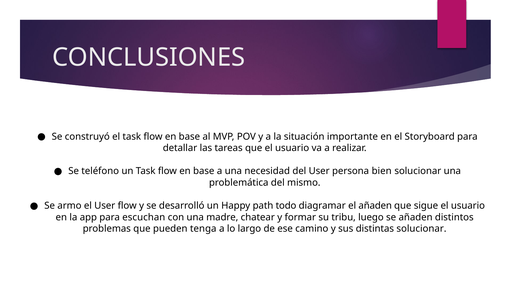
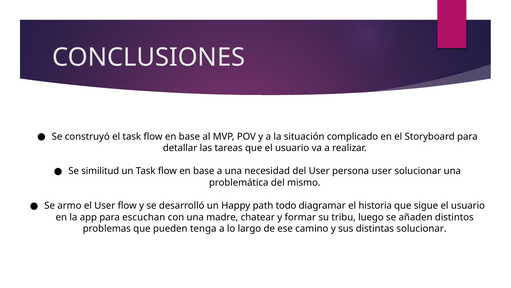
importante: importante -> complicado (352, 136)
teléfono: teléfono -> similitud (100, 171)
persona bien: bien -> user (382, 171)
el añaden: añaden -> historia (375, 205)
